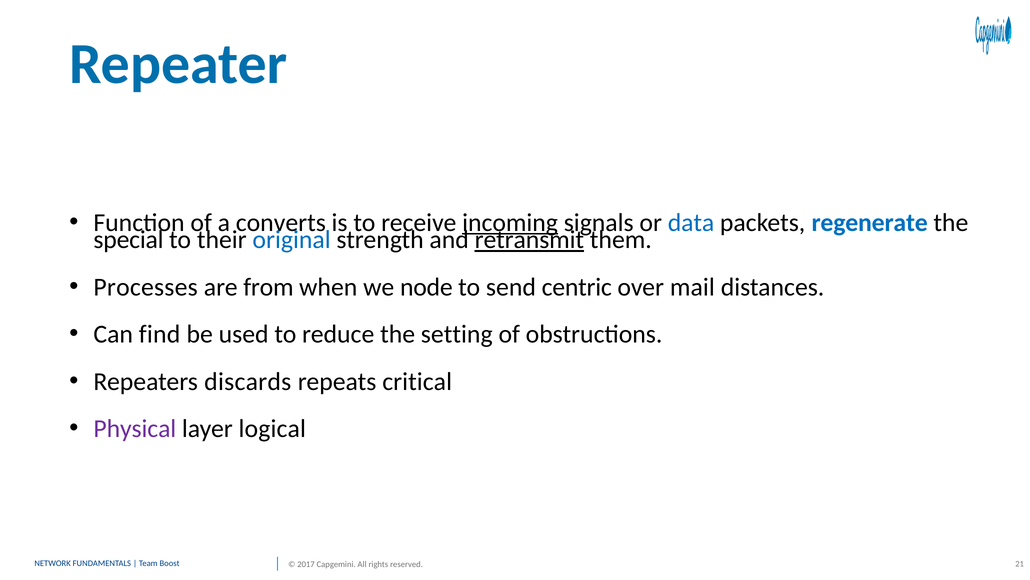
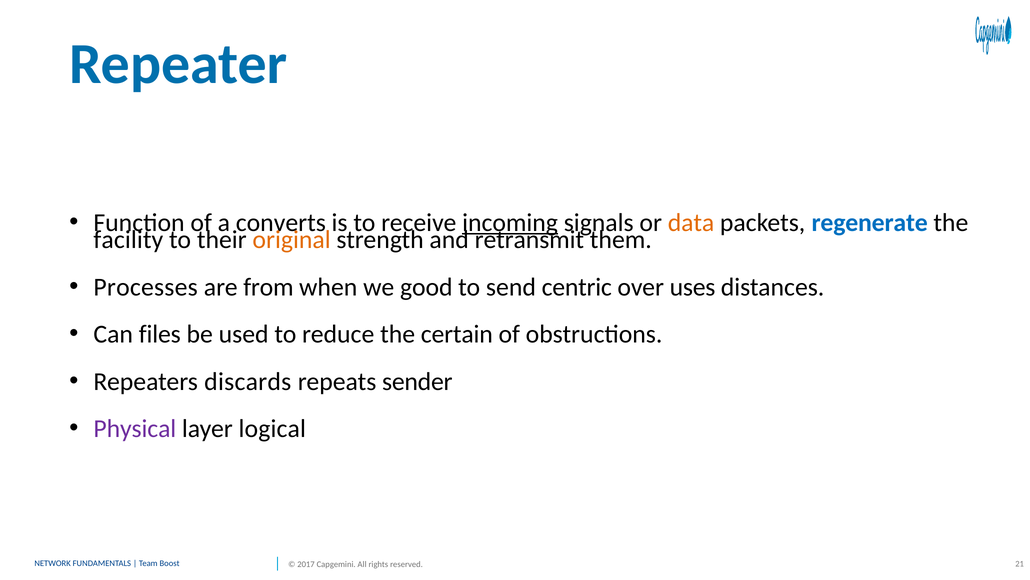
data colour: blue -> orange (691, 222)
special: special -> facility (128, 240)
original colour: blue -> orange (292, 240)
retransmit underline: present -> none (529, 240)
node: node -> good (426, 287)
mail: mail -> uses (693, 287)
find: find -> files (160, 334)
setting: setting -> certain (457, 334)
critical: critical -> sender (417, 381)
